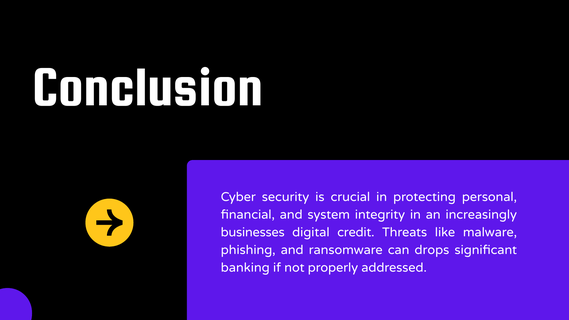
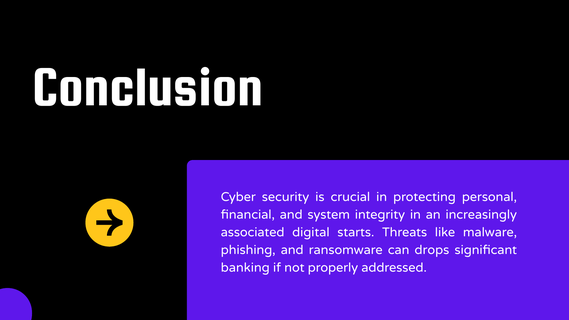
businesses: businesses -> associated (253, 232)
credit: credit -> starts (356, 232)
